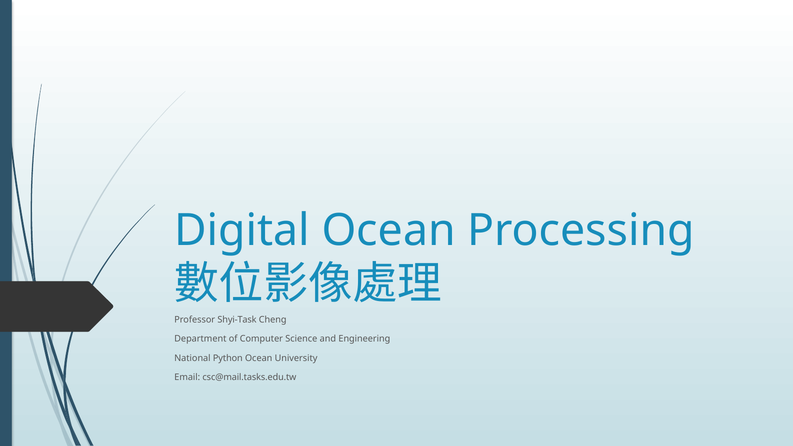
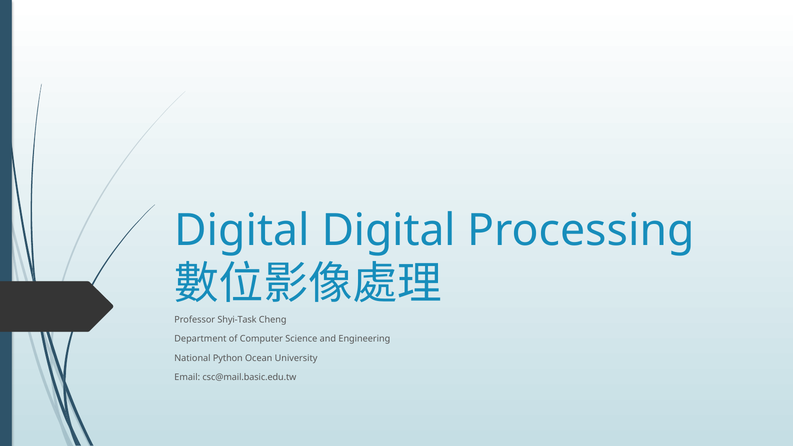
Digital Ocean: Ocean -> Digital (389, 231)
csc@mail.tasks.edu.tw: csc@mail.tasks.edu.tw -> csc@mail.basic.edu.tw (249, 377)
